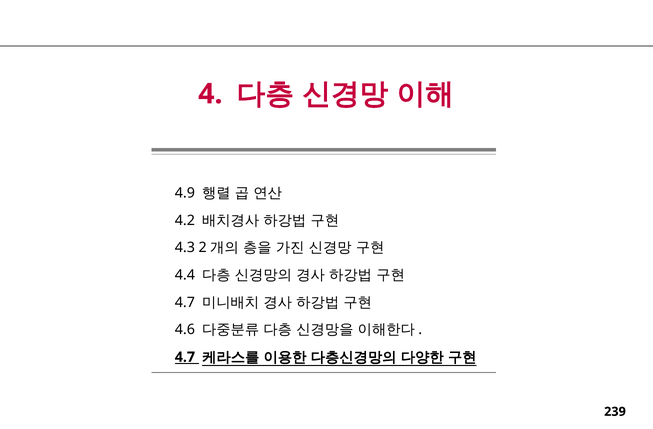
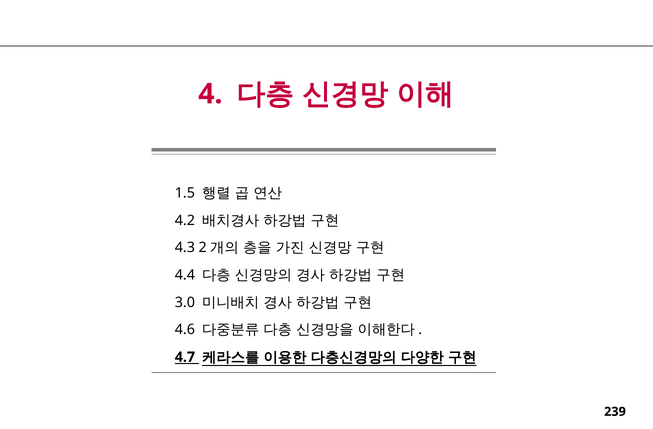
4.9: 4.9 -> 1.5 (185, 193)
4.7: 4.7 -> 3.0 (185, 302)
